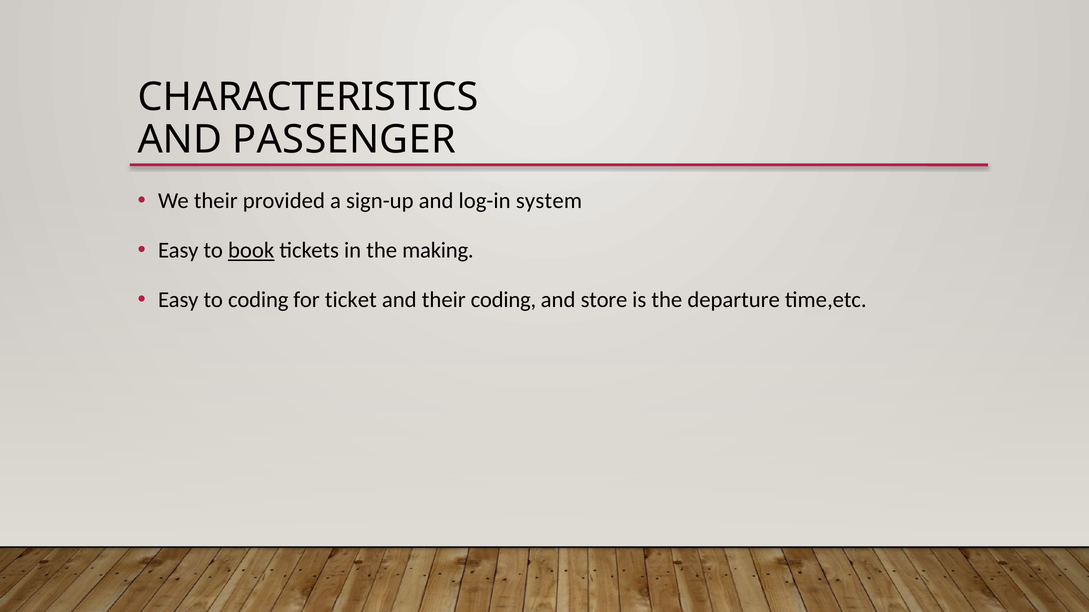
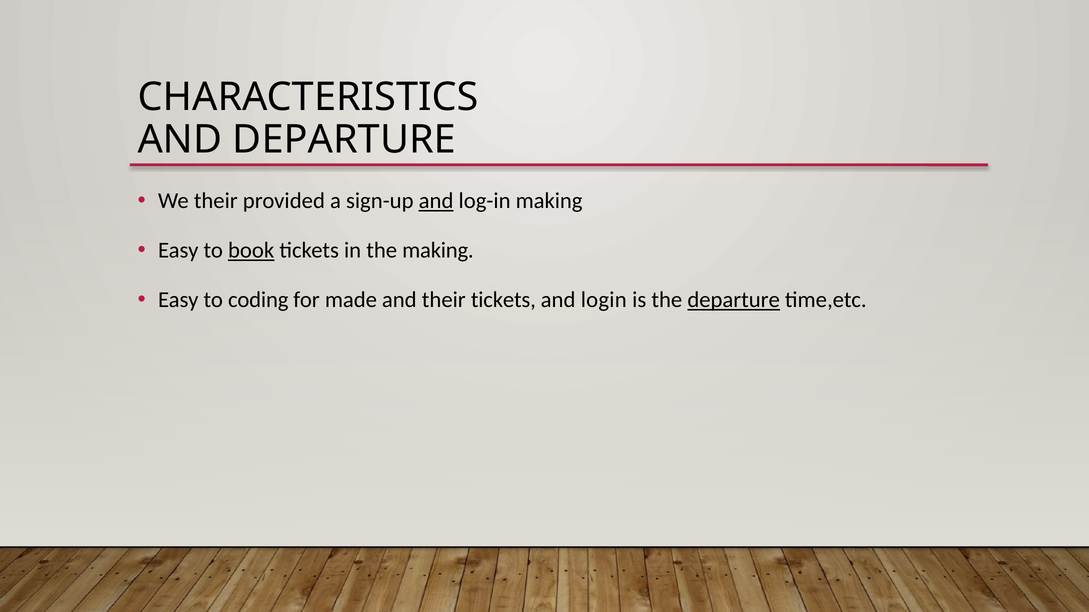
AND PASSENGER: PASSENGER -> DEPARTURE (344, 140)
and underline: none -> present (436, 201)
log-in system: system -> making (549, 201)
ticket: ticket -> made (351, 300)
their coding: coding -> tickets (503, 300)
store: store -> login (604, 300)
departure underline: none -> present (734, 300)
